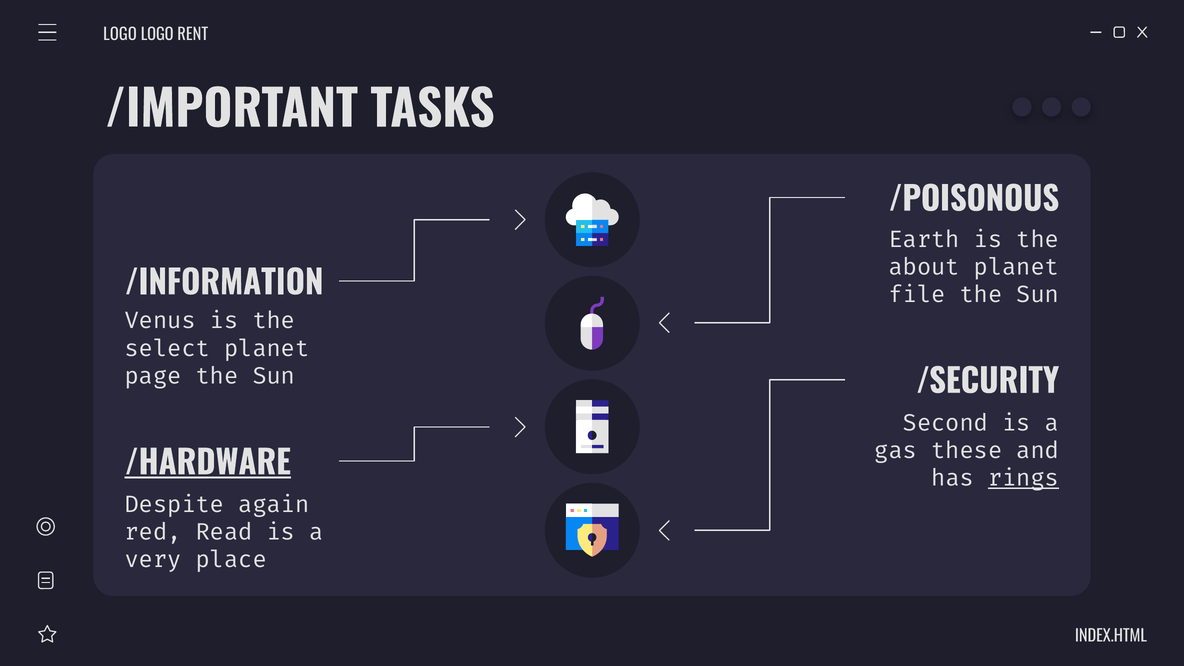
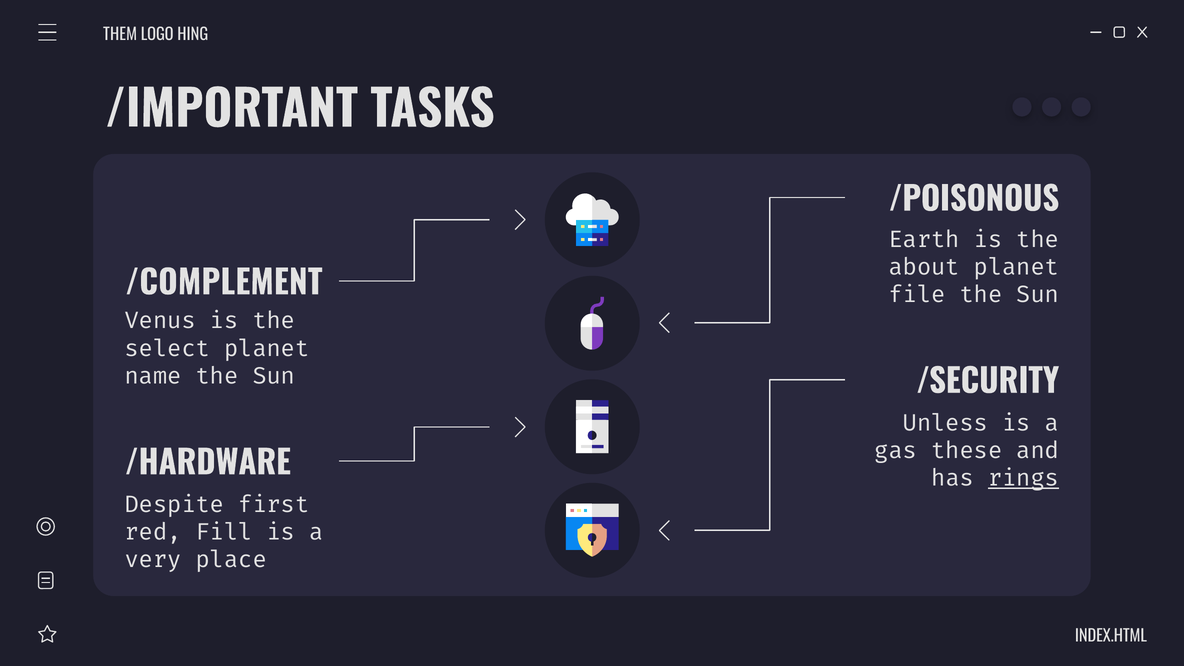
LOGO: LOGO -> THEM (120, 35)
RENT: RENT -> HING (193, 35)
/INFORMATION: /INFORMATION -> /COMPLEMENT (224, 283)
page: page -> name (153, 376)
Second: Second -> Unless (945, 423)
/HARDWARE underline: present -> none (208, 463)
again: again -> first (274, 505)
Read: Read -> Fill (224, 532)
